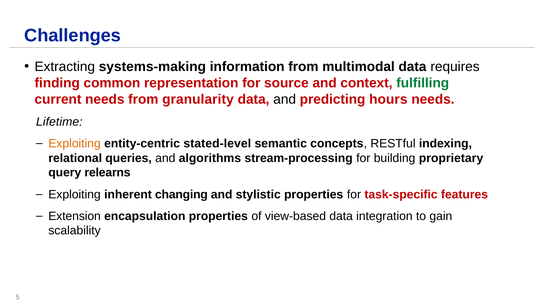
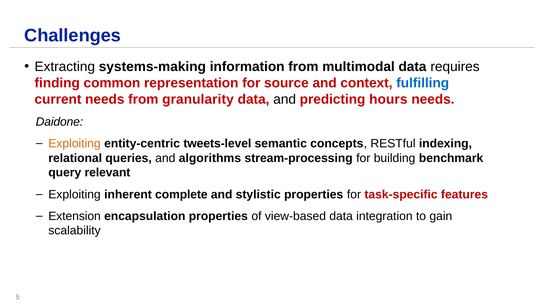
fulfilling colour: green -> blue (423, 83)
Lifetime: Lifetime -> Daidone (59, 122)
stated-level: stated-level -> tweets-level (217, 144)
proprietary: proprietary -> benchmark (451, 158)
relearns: relearns -> relevant (107, 173)
changing: changing -> complete (181, 194)
